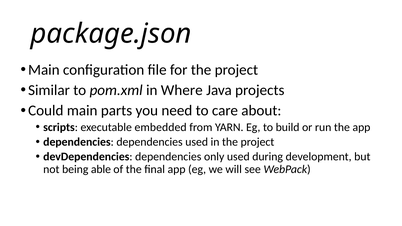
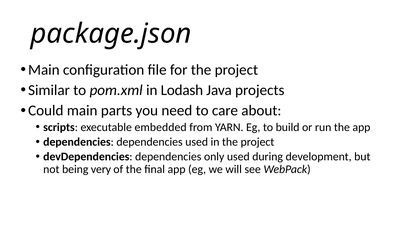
Where: Where -> Lodash (182, 90)
able: able -> very (101, 169)
